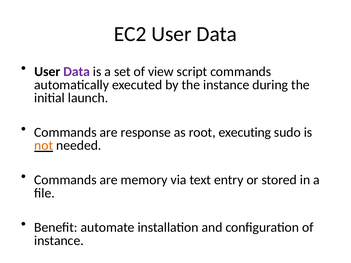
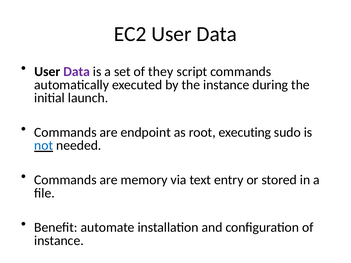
view: view -> they (161, 72)
response: response -> endpoint (146, 132)
not colour: orange -> blue (44, 146)
